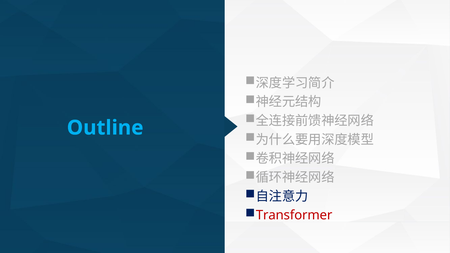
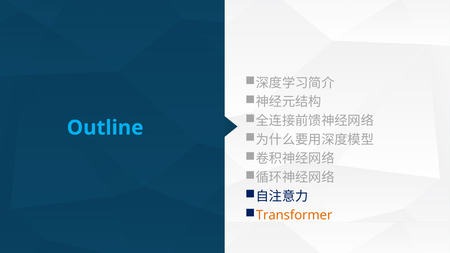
Transformer colour: red -> orange (294, 215)
